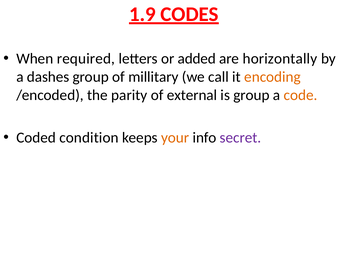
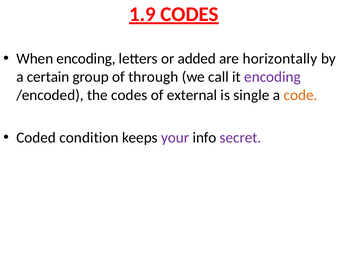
When required: required -> encoding (86, 59)
dashes: dashes -> certain (48, 77)
millitary: millitary -> through (153, 77)
encoding colour: orange -> purple (272, 77)
the parity: parity -> codes (129, 95)
is group: group -> single (251, 95)
your colour: orange -> purple (175, 138)
